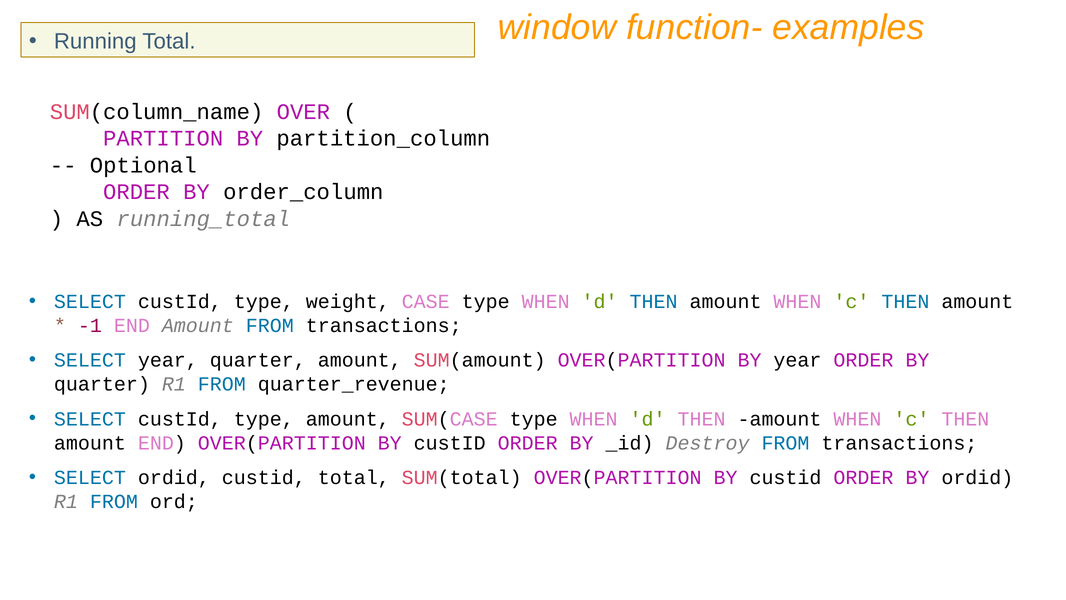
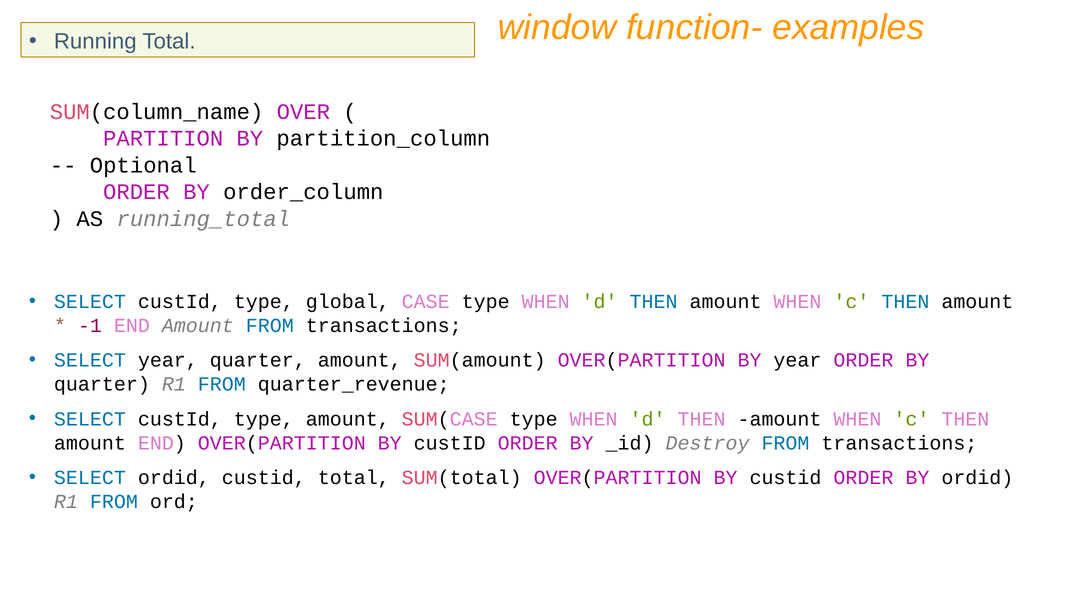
weight: weight -> global (348, 301)
